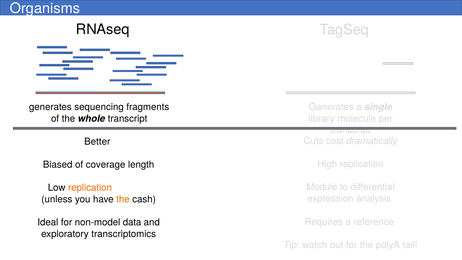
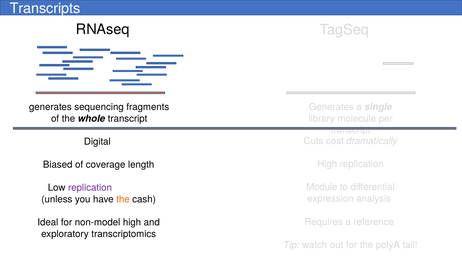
Organisms: Organisms -> Transcripts (45, 8)
Better: Better -> Digital (97, 141)
replication colour: orange -> purple (90, 188)
non-model data: data -> high (132, 222)
